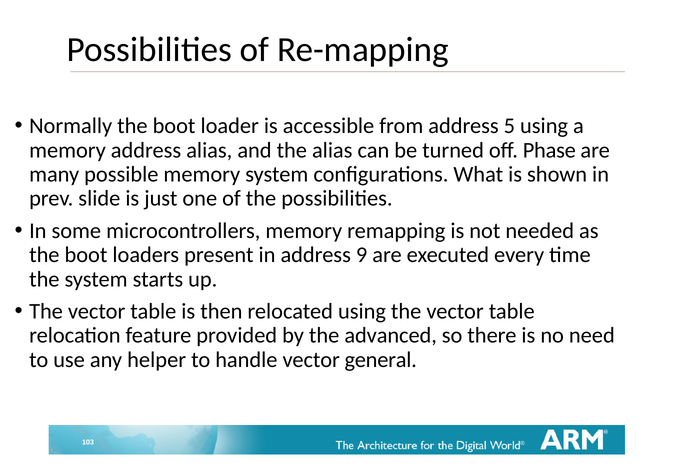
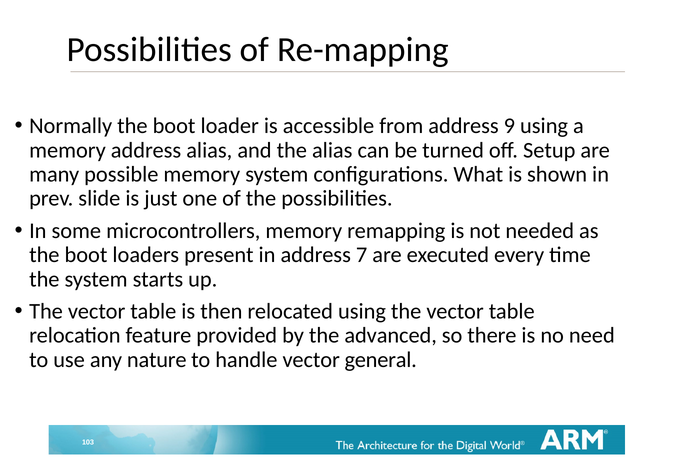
5: 5 -> 9 (509, 126)
Phase: Phase -> Setup (549, 150)
9: 9 -> 7 (362, 255)
helper: helper -> nature (157, 360)
